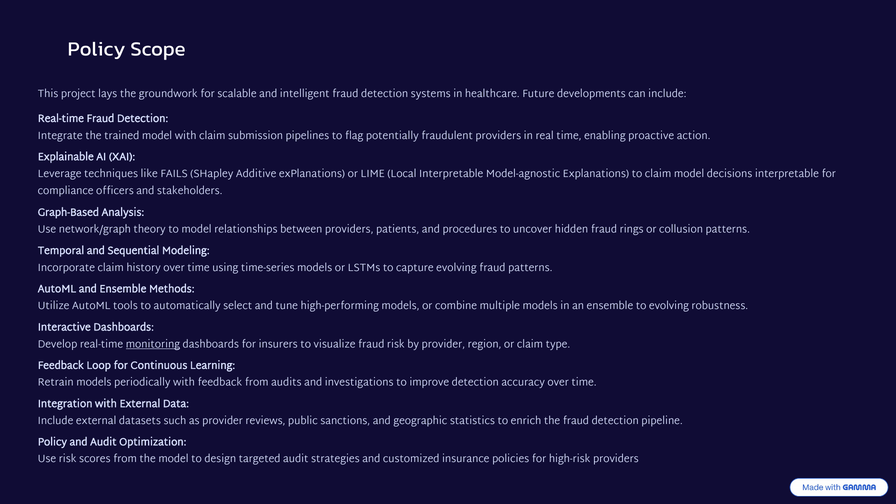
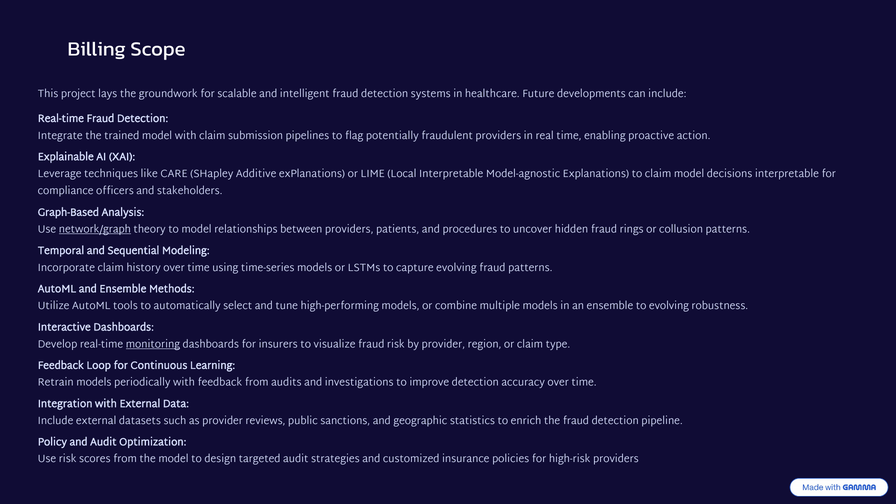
Policy: Policy -> Billing (97, 49)
FAILS: FAILS -> CARE (174, 174)
network/graph underline: none -> present (95, 229)
